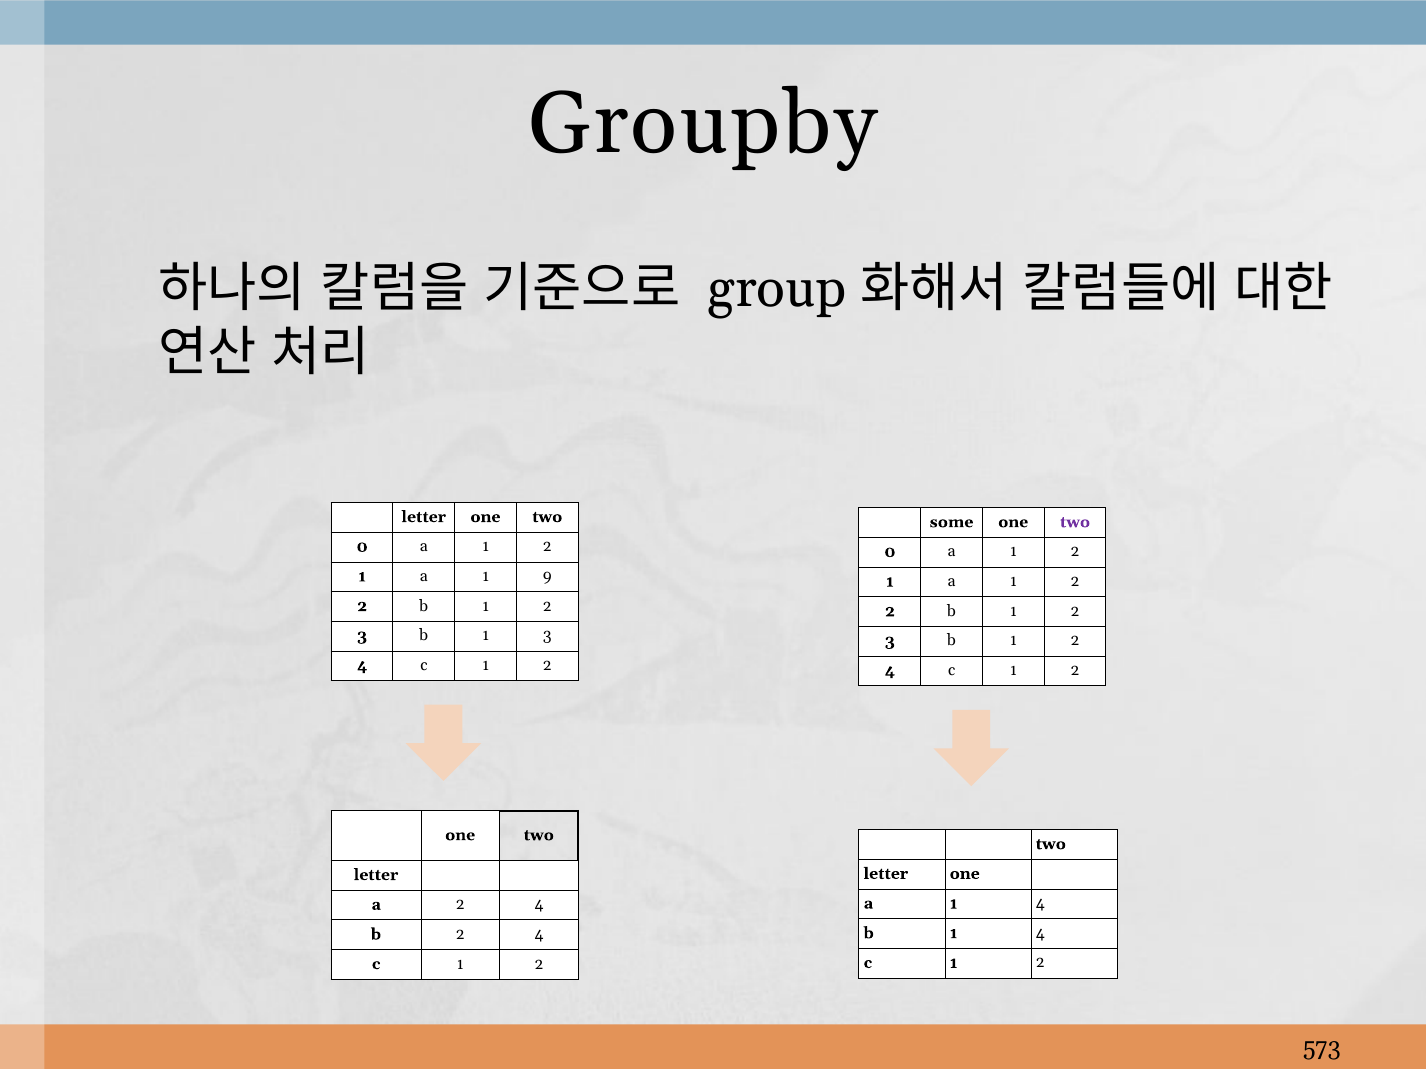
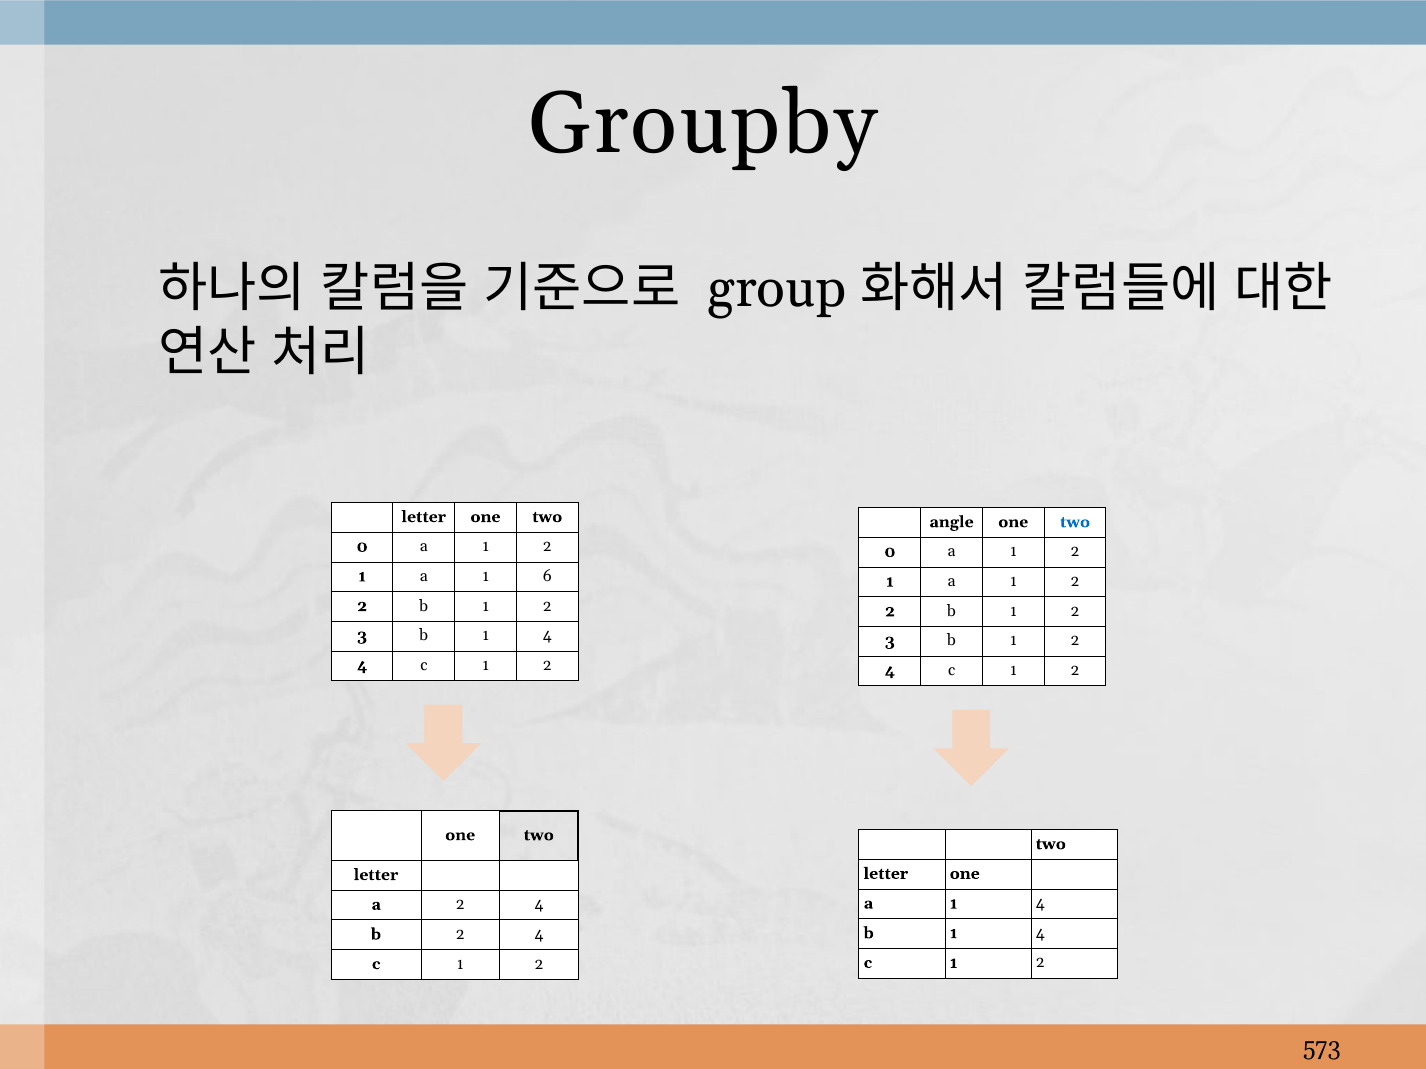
some: some -> angle (951, 522)
two colour: purple -> blue (1075, 522)
9: 9 -> 6 (547, 576)
3 b 1 3: 3 -> 4 (547, 636)
